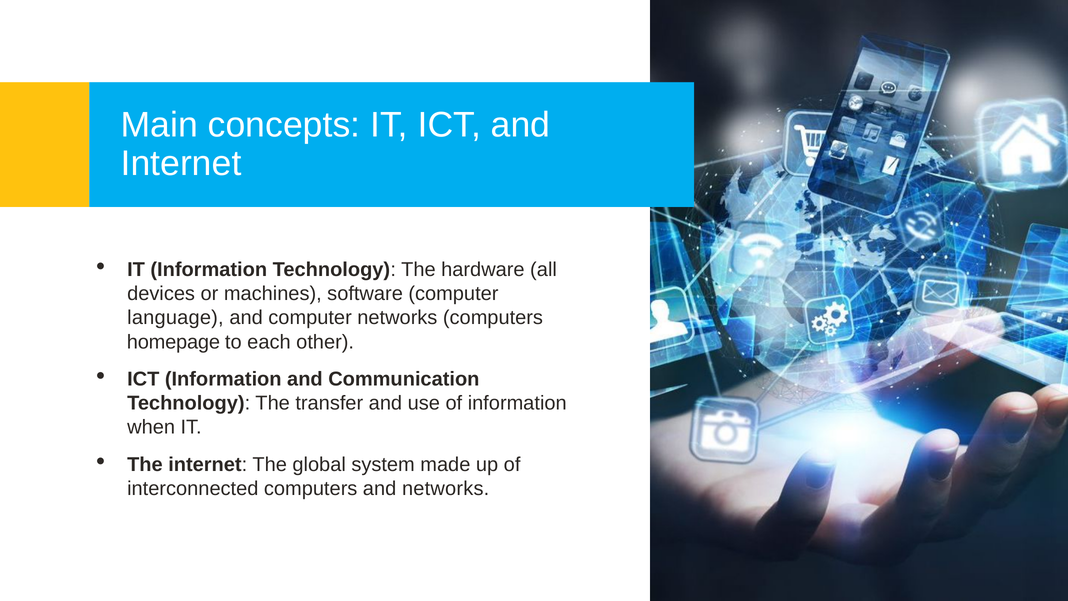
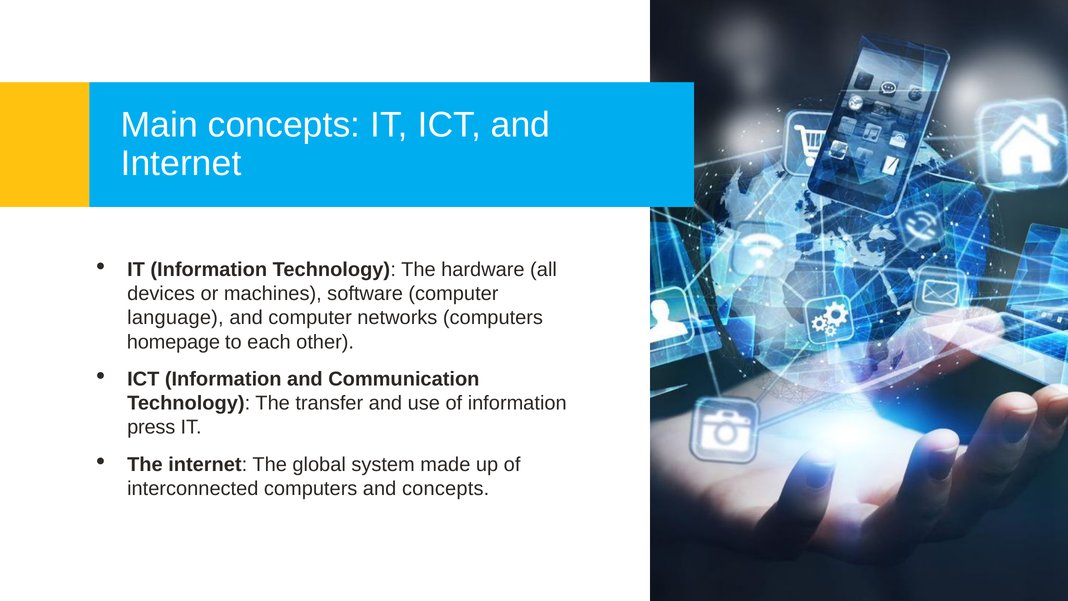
when: when -> press (151, 427)
and networks: networks -> concepts (446, 489)
